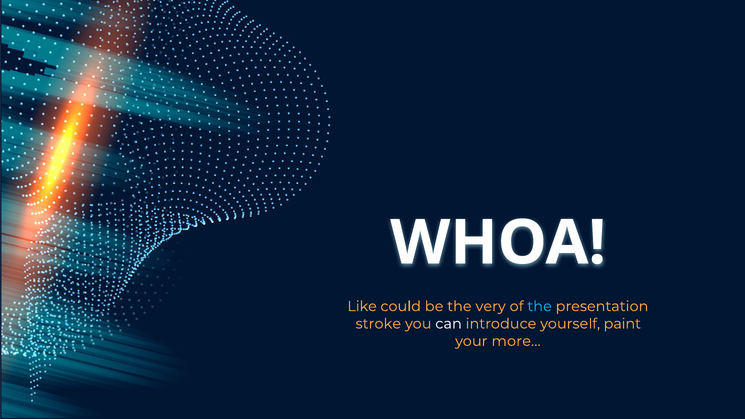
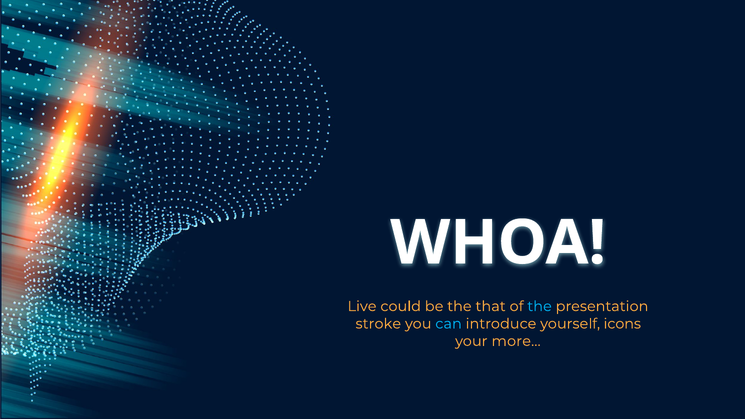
Like: Like -> Live (362, 306)
very: very -> that (491, 306)
can colour: white -> light blue (449, 324)
paint: paint -> icons (622, 324)
